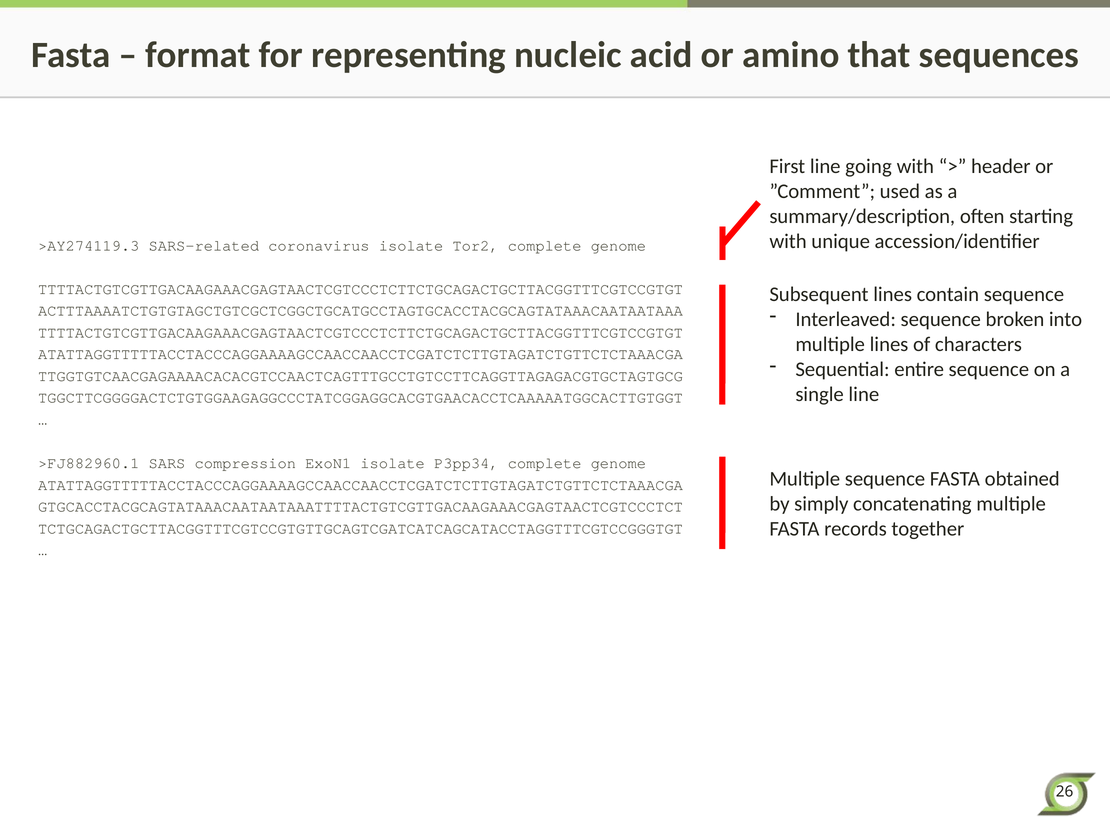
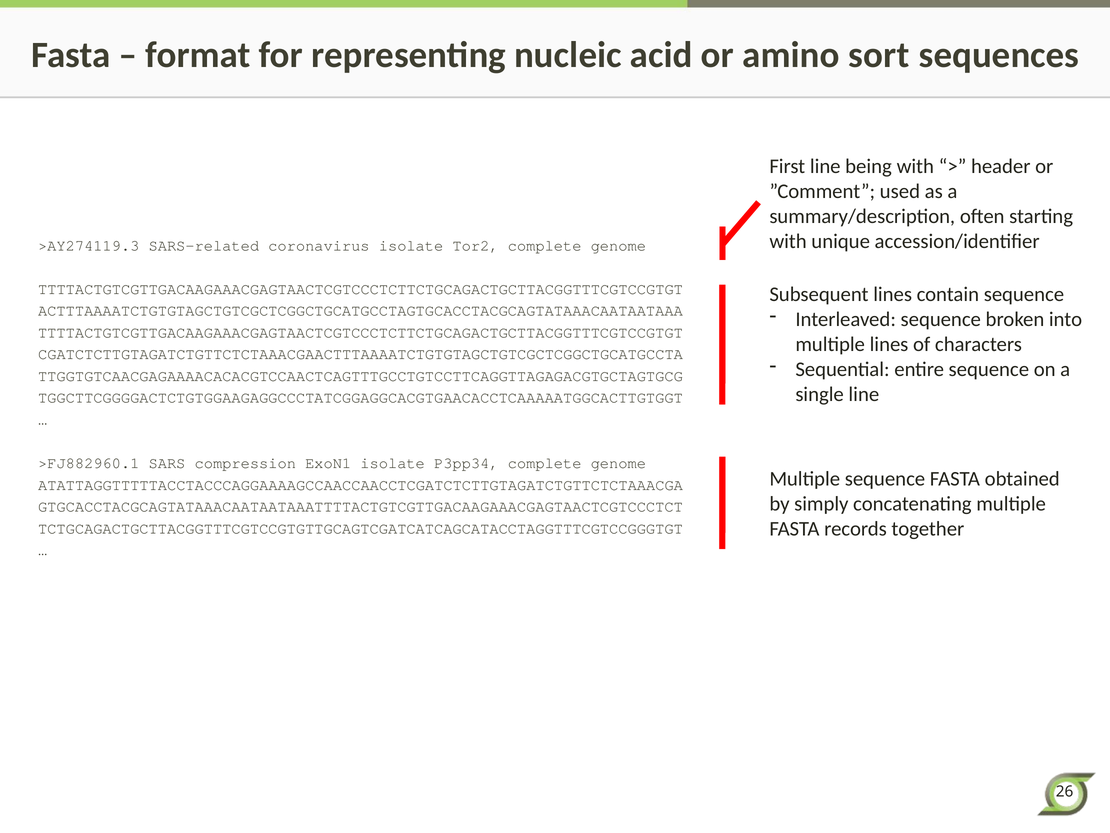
that: that -> sort (879, 55)
going: going -> being (869, 166)
ATATTAGGTTTTTACCTACCCAGGAAAAGCCAACCAACCTCGATCTCTTGTAGATCTGTTCTCTAAACGA: ATATTAGGTTTTTACCTACCCAGGAAAAGCCAACCAACCTCGATCTCTTGTAGATCTGTTCTCTAAACGA -> CGATCTCTTGTAGATCTGTTCTCTAAACGAACTTTAAAATCTGTGTAGCTGTCGCTCGGCTGCATGCCTA (361, 354)
